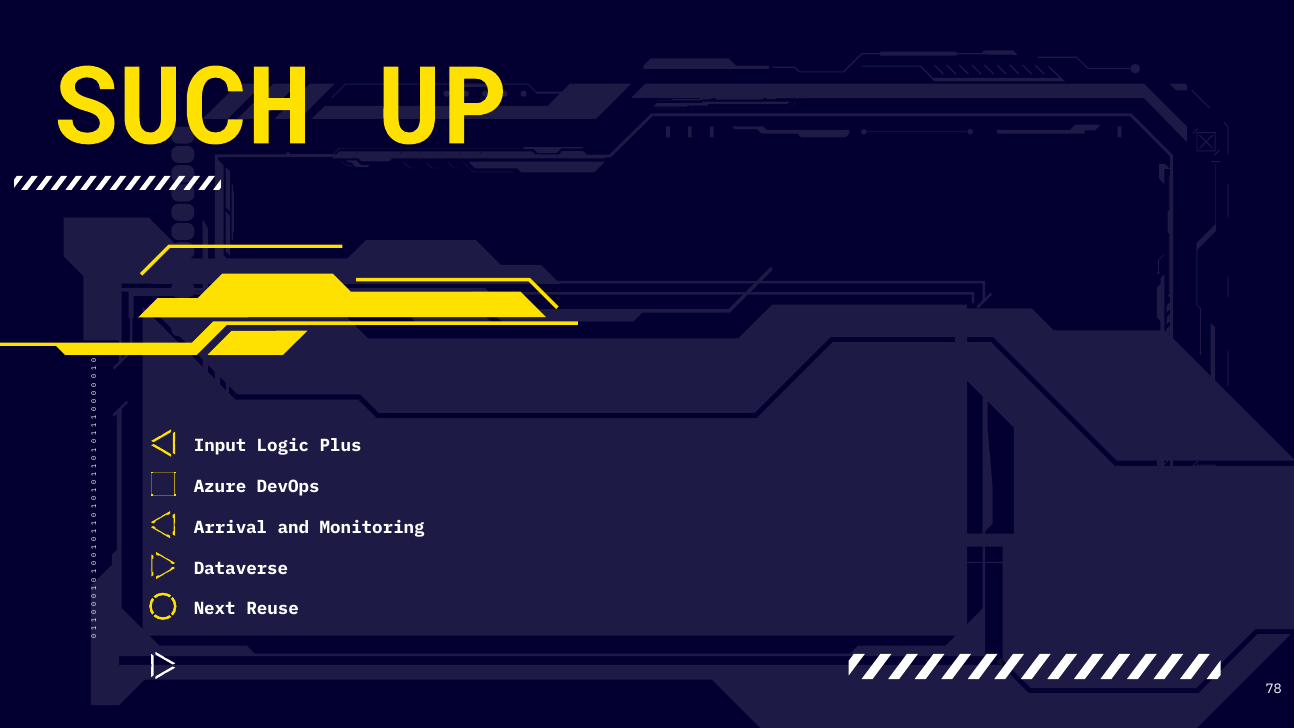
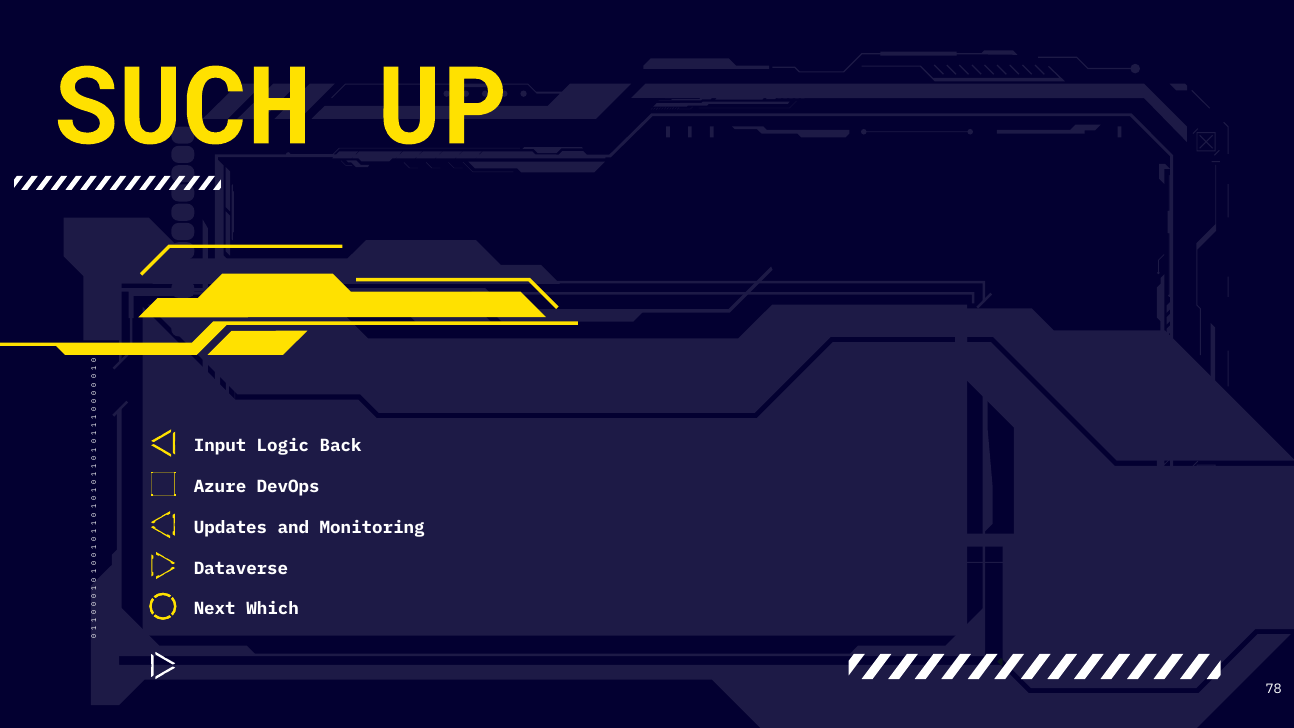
Plus: Plus -> Back (341, 446)
Arrival: Arrival -> Updates (231, 527)
Reuse: Reuse -> Which (273, 609)
